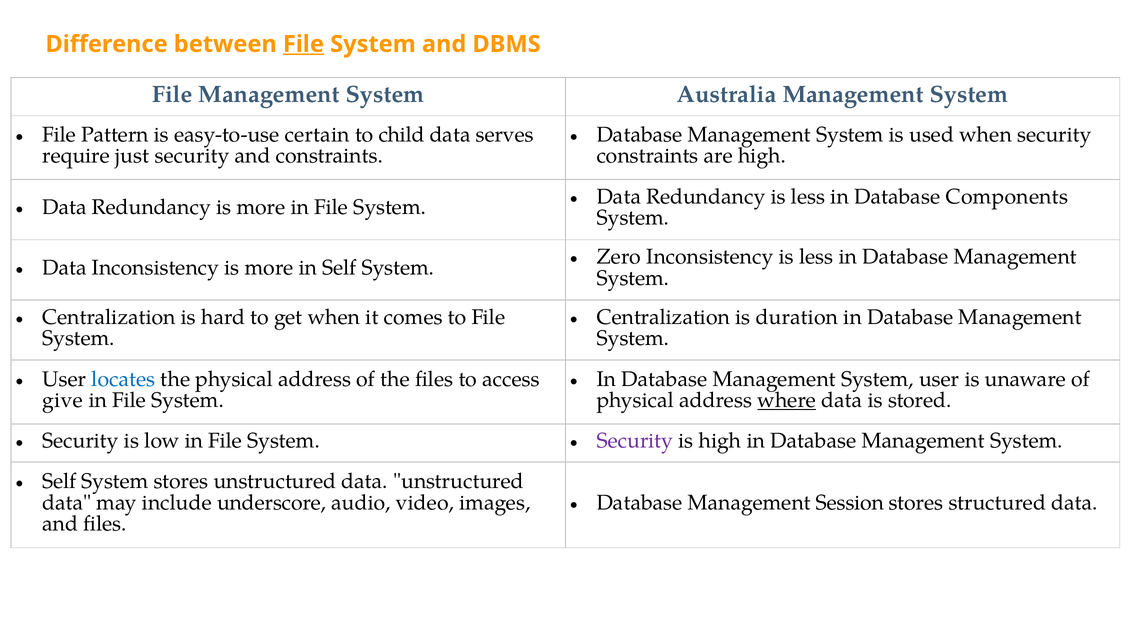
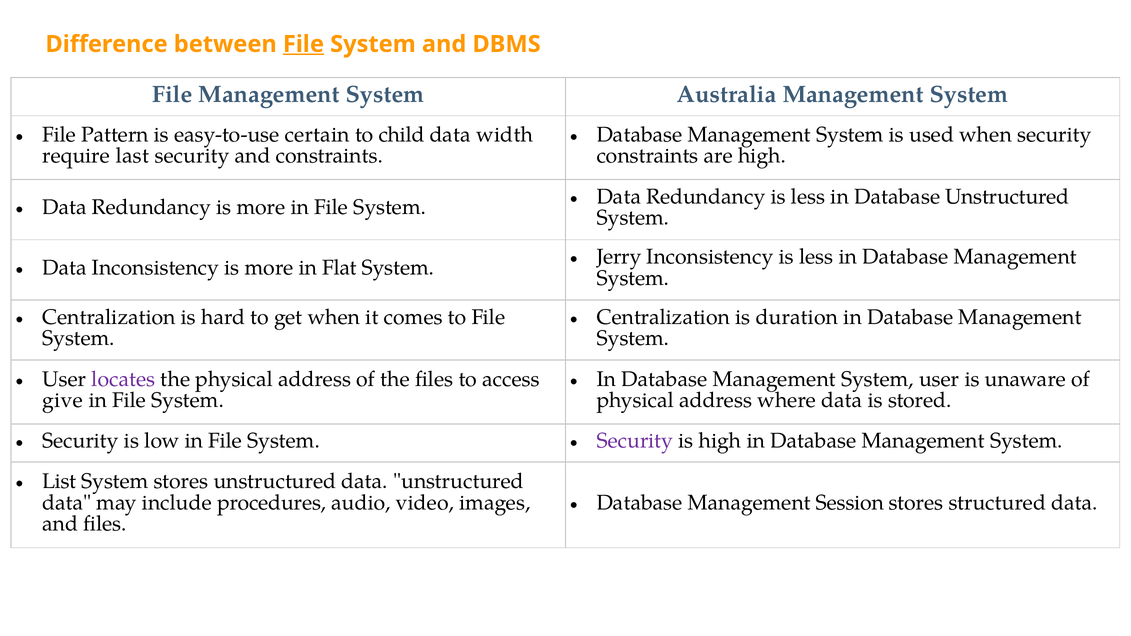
serves: serves -> width (505, 135)
just: just -> last (132, 156)
Database Components: Components -> Unstructured (1007, 197)
Zero: Zero -> Jerry (619, 257)
in Self: Self -> Flat (339, 268)
locates colour: blue -> purple (123, 379)
where underline: present -> none (787, 400)
Self: Self -> List (59, 481)
underscore: underscore -> procedures (272, 503)
